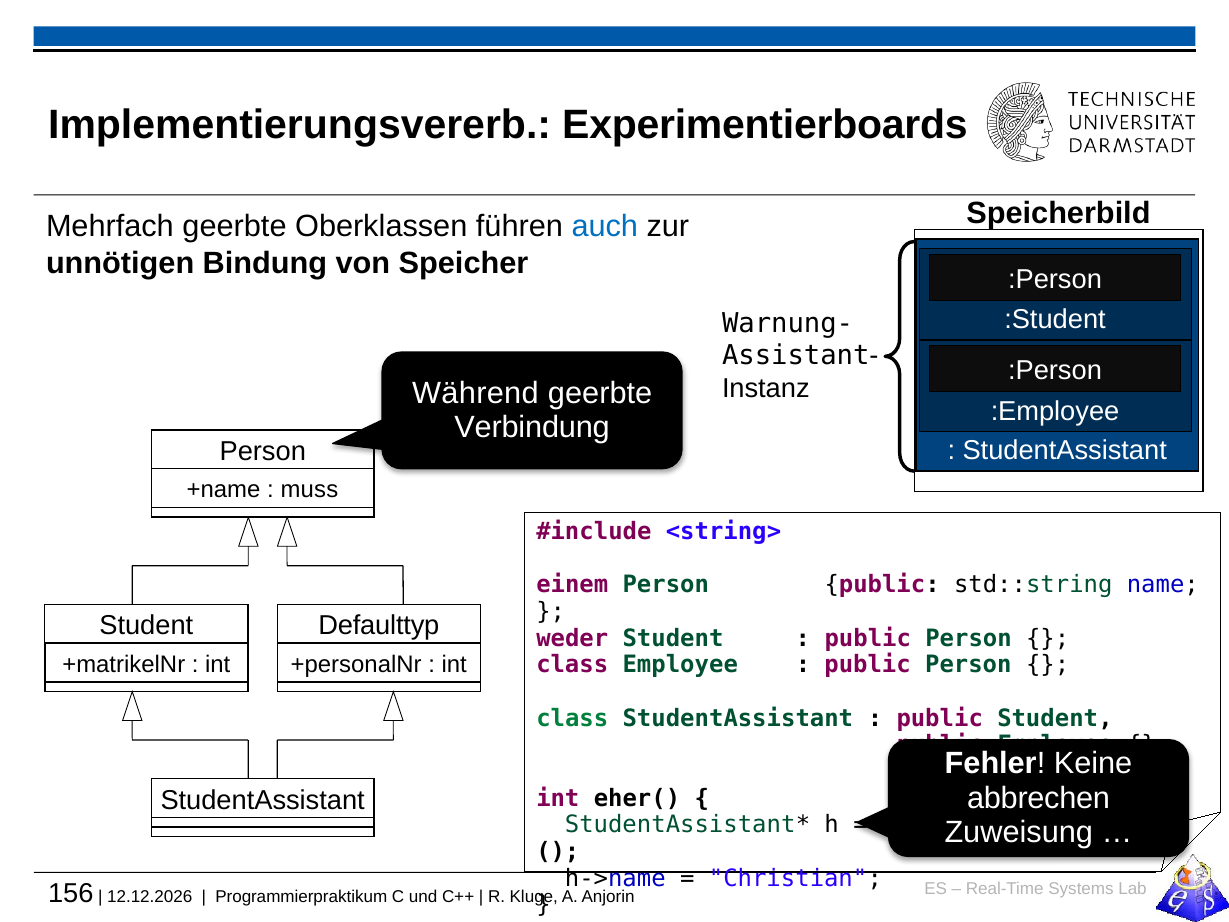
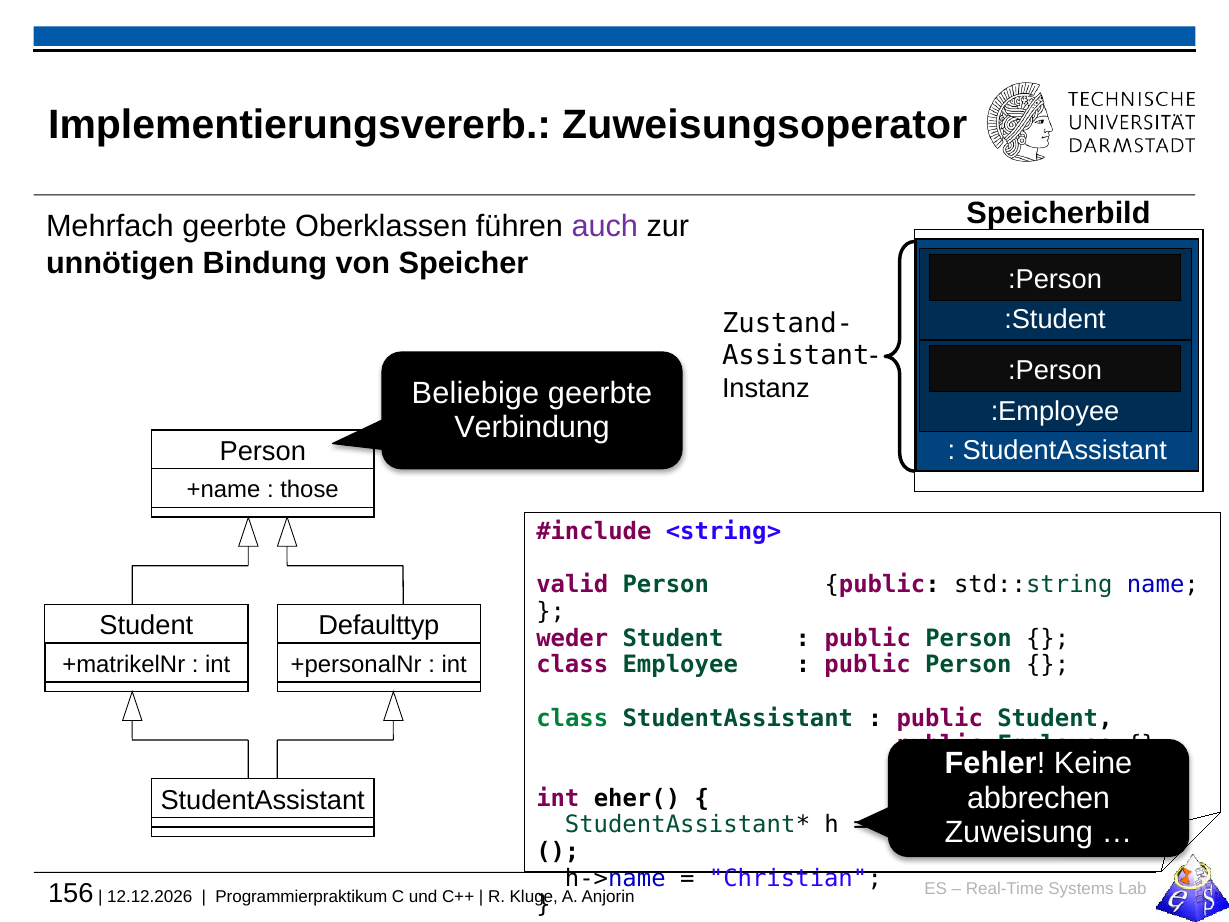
Experimentierboards: Experimentierboards -> Zuweisungsoperator (765, 125)
auch colour: blue -> purple (605, 226)
Warnung-: Warnung- -> Zustand- (788, 323)
Während: Während -> Beliebige (475, 393)
muss: muss -> those (310, 490)
einem: einem -> valid (572, 585)
